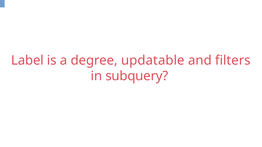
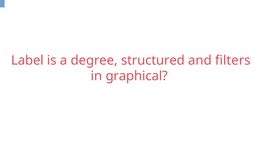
updatable: updatable -> structured (153, 60)
subquery: subquery -> graphical (137, 76)
